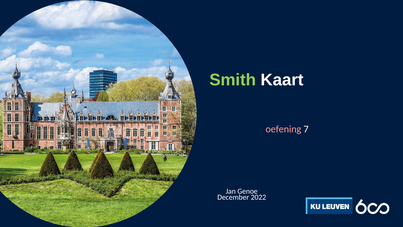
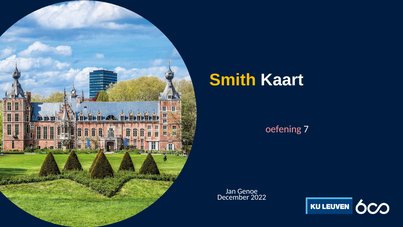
Smith colour: light green -> yellow (233, 80)
